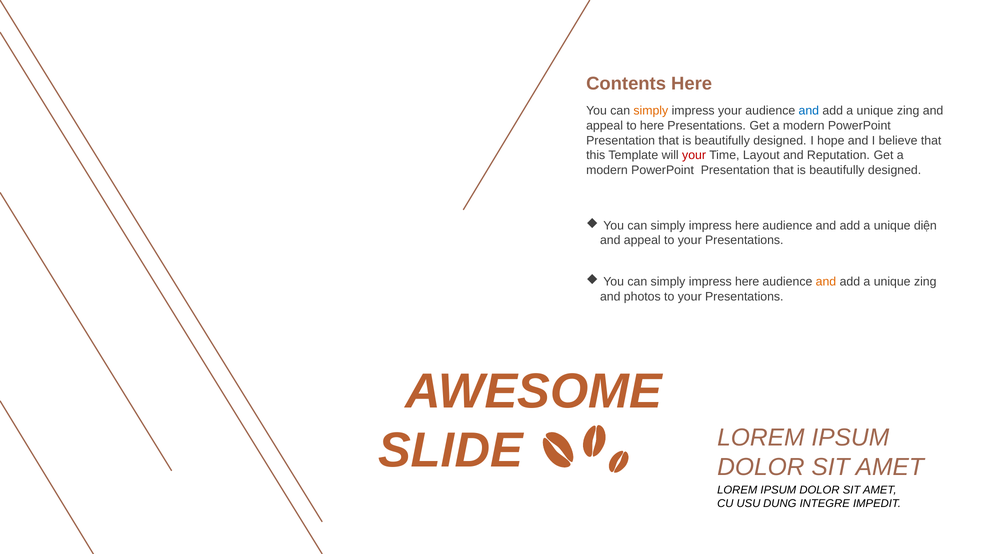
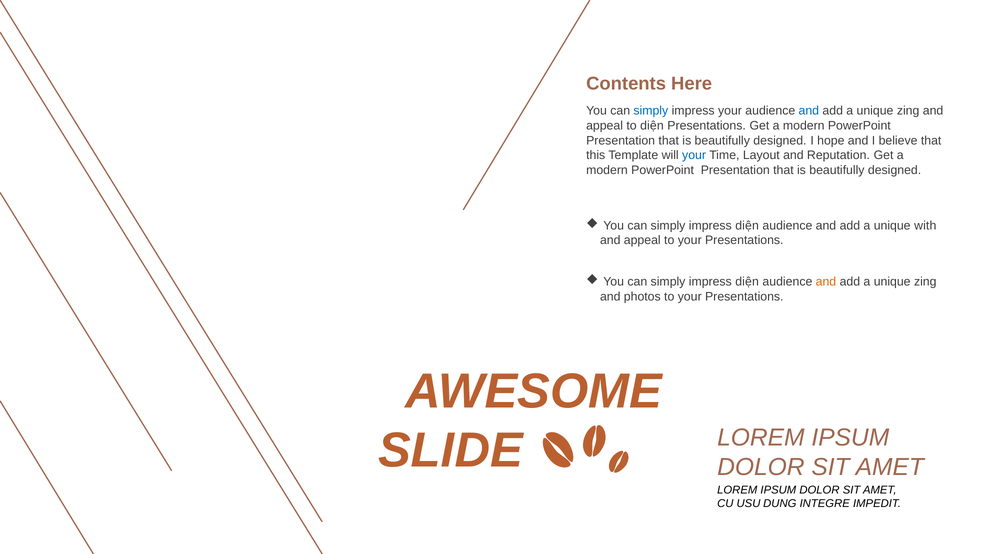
simply colour: orange -> blue (651, 111)
to here: here -> diện (652, 126)
your colour: red -> blue (694, 155)
here: here -> diện (747, 225)
diện: diện -> with (925, 225)
here: here -> diện (747, 282)
